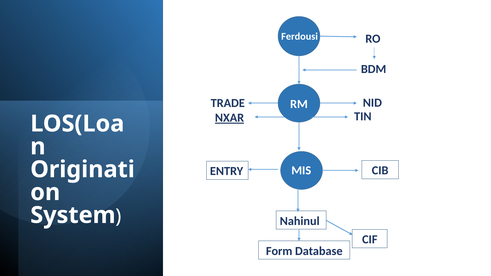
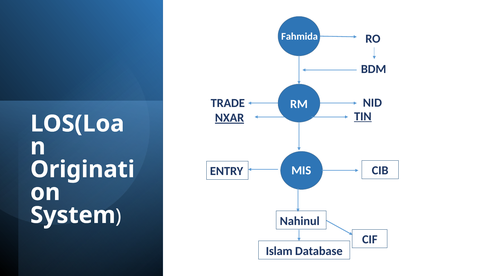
Ferdousi: Ferdousi -> Fahmida (300, 37)
TIN underline: none -> present (363, 116)
Form: Form -> Islam (279, 251)
